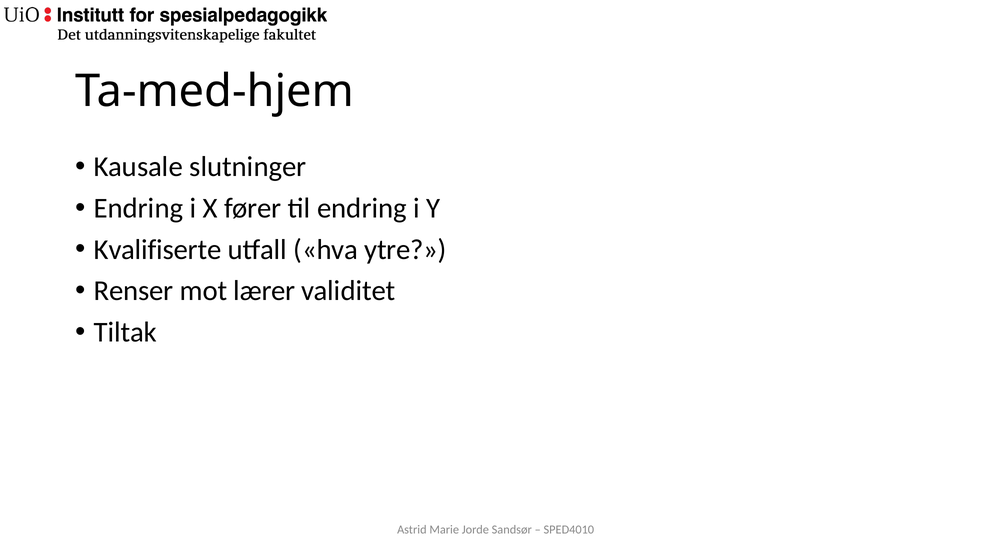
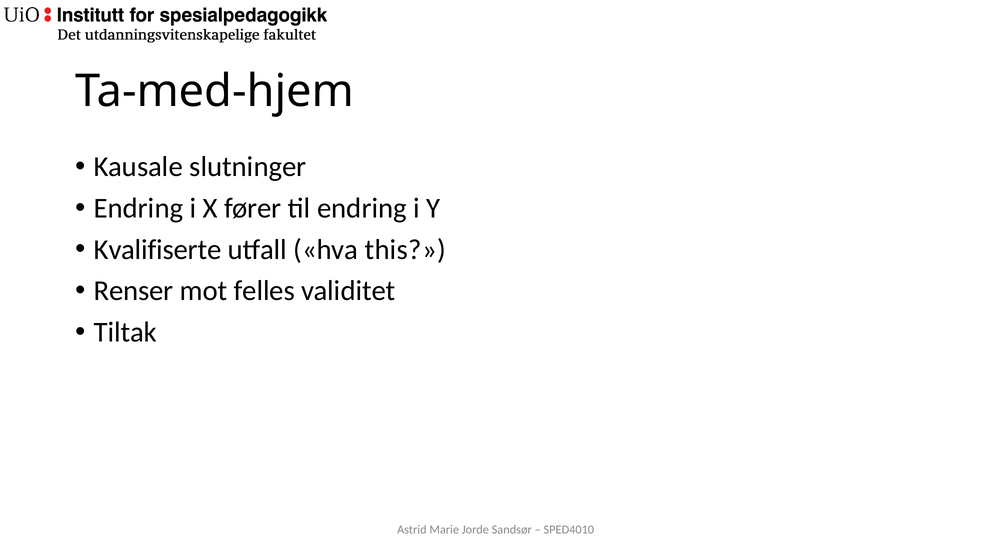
ytre: ytre -> this (405, 250)
lærer: lærer -> felles (264, 291)
